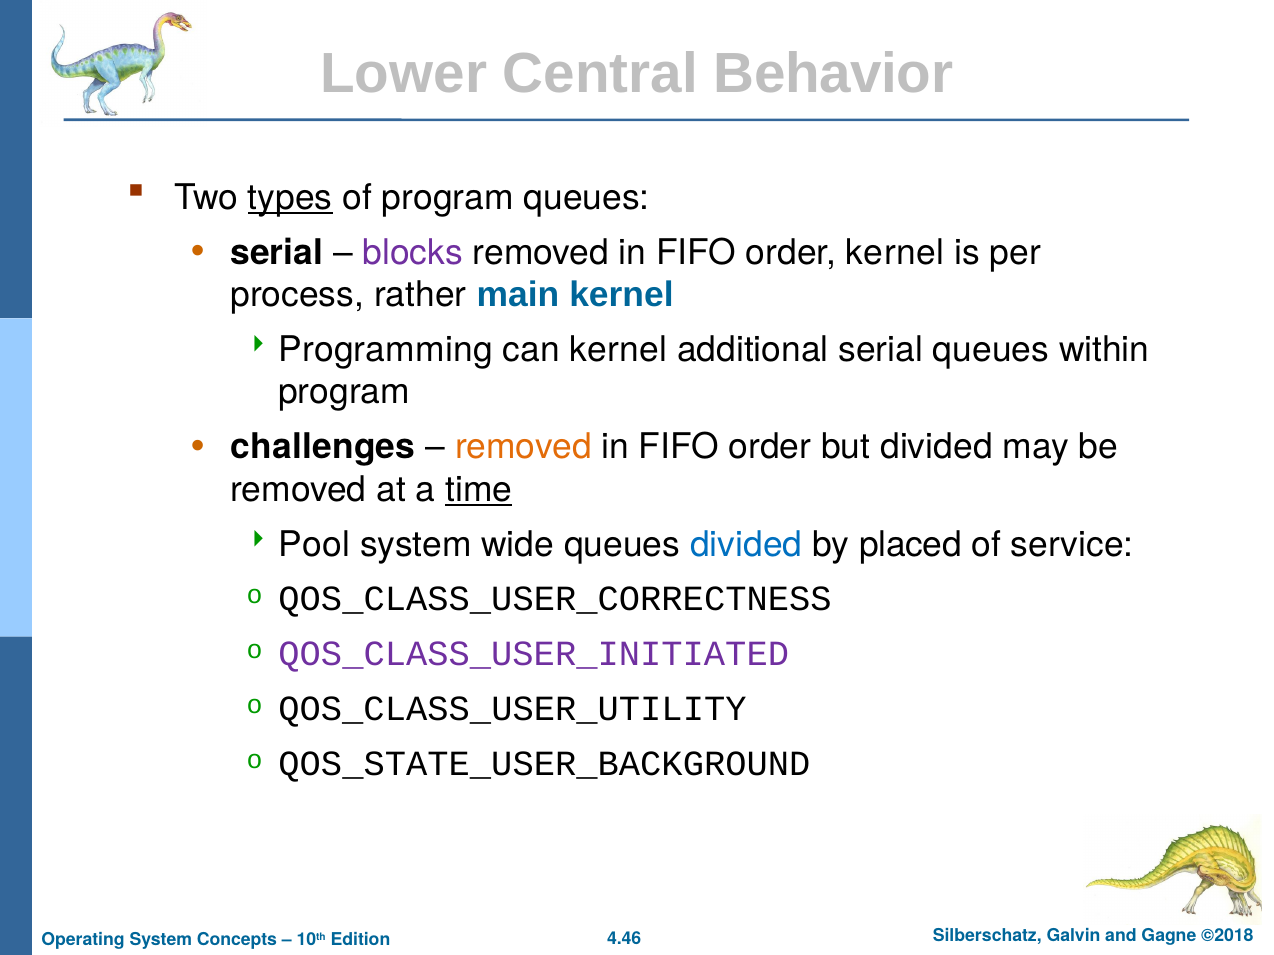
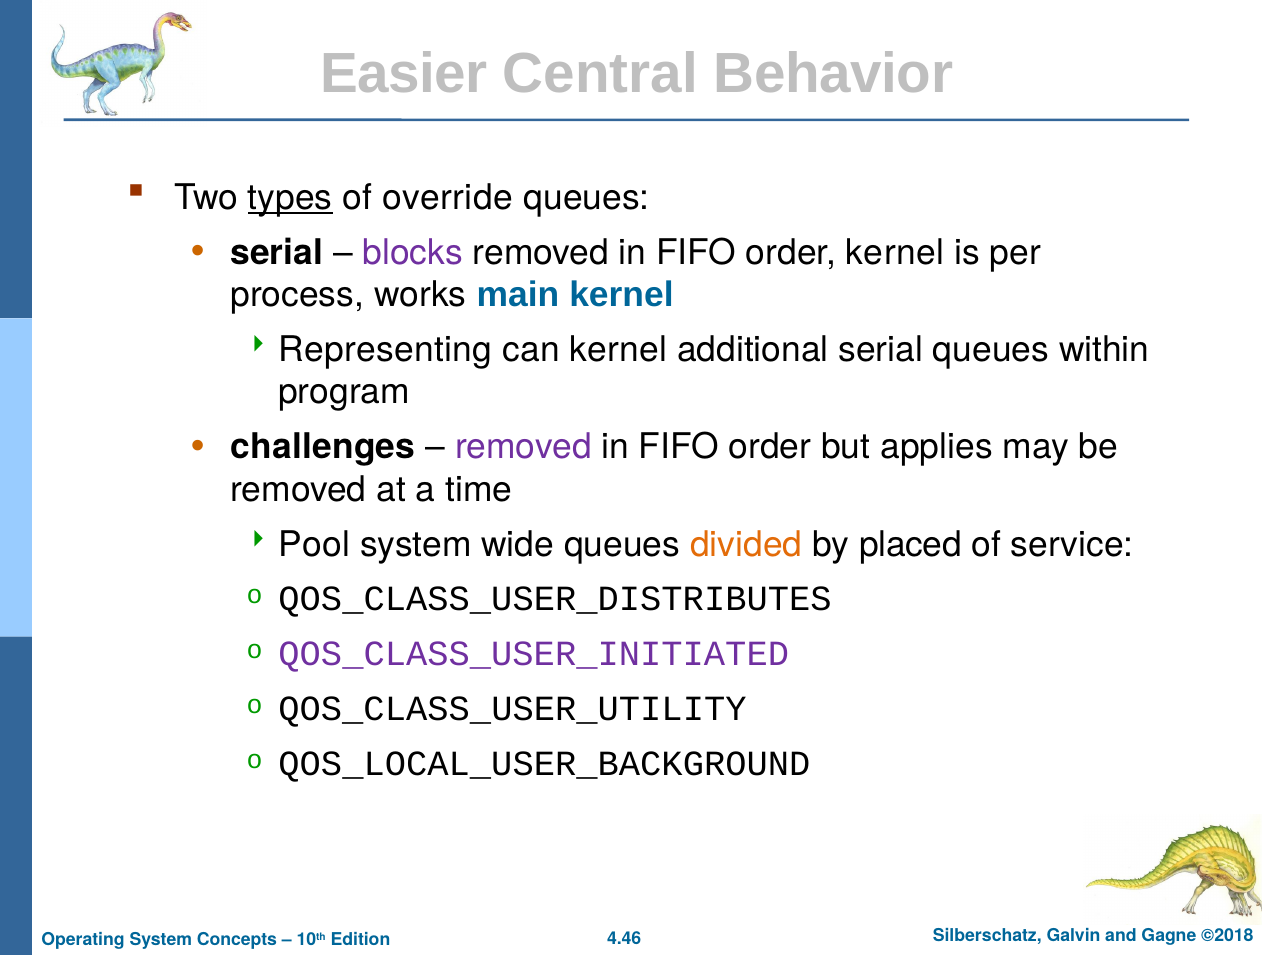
Lower: Lower -> Easier (404, 74)
of program: program -> override (448, 198)
rather: rather -> works (420, 295)
Programming: Programming -> Representing (385, 350)
removed colour: orange -> purple (524, 447)
but divided: divided -> applies (937, 447)
time underline: present -> none (479, 490)
divided colour: blue -> orange (746, 545)
QOS_CLASS_USER_CORRECTNESS: QOS_CLASS_USER_CORRECTNESS -> QOS_CLASS_USER_DISTRIBUTES (555, 600)
QOS_STATE_USER_BACKGROUND: QOS_STATE_USER_BACKGROUND -> QOS_LOCAL_USER_BACKGROUND (544, 764)
